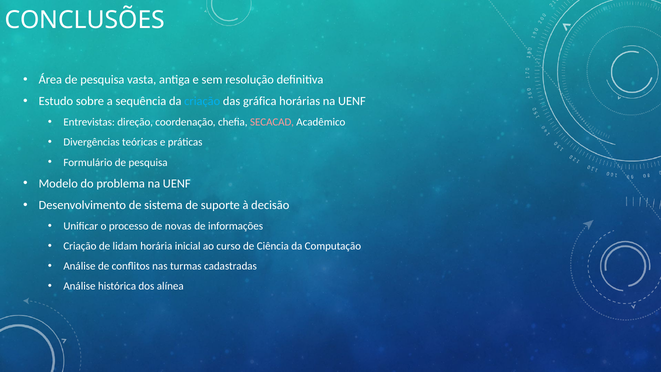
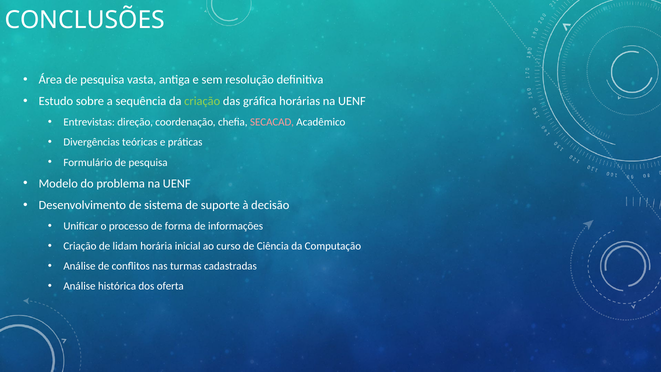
criação colour: light blue -> light green (202, 101)
novas: novas -> forma (178, 226)
alínea: alínea -> oferta (170, 286)
